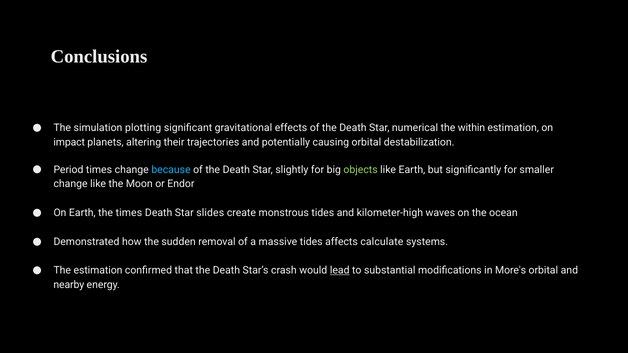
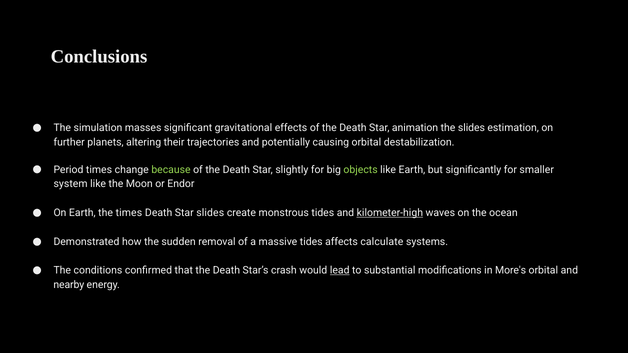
plotting: plotting -> masses (143, 128)
numerical: numerical -> animation (415, 128)
the within: within -> slides (471, 128)
impact: impact -> further (69, 142)
because colour: light blue -> light green (171, 170)
change: change -> system (71, 184)
kilometer-high underline: none -> present (390, 213)
The estimation: estimation -> conditions (98, 271)
